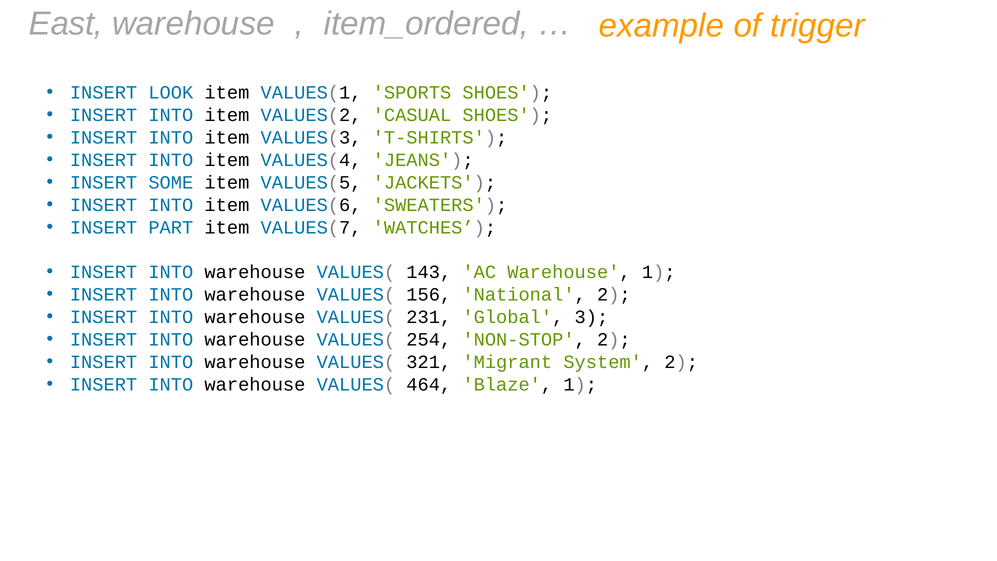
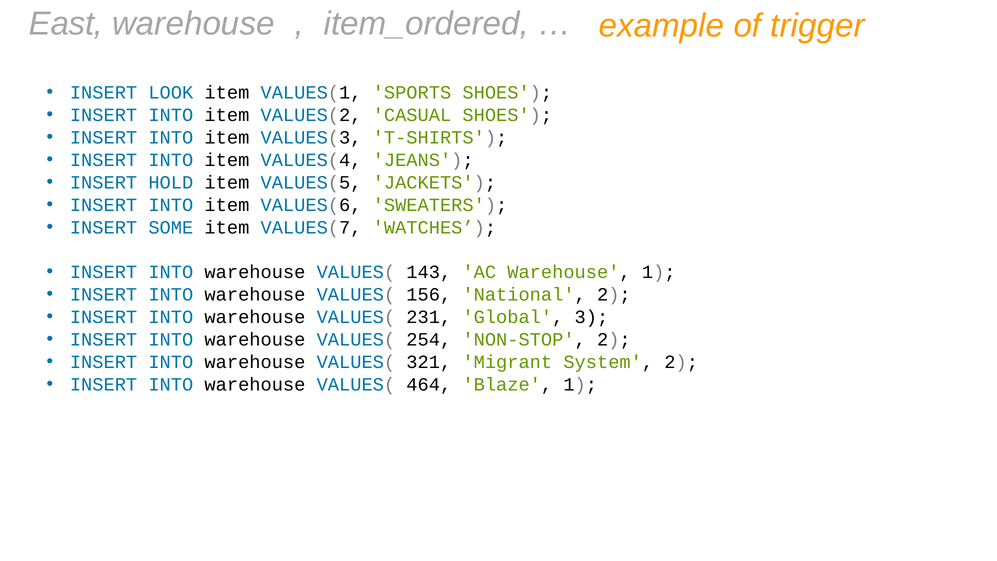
SOME: SOME -> HOLD (171, 182)
PART: PART -> SOME (171, 227)
